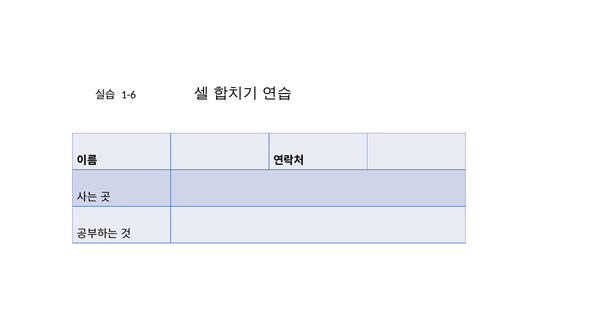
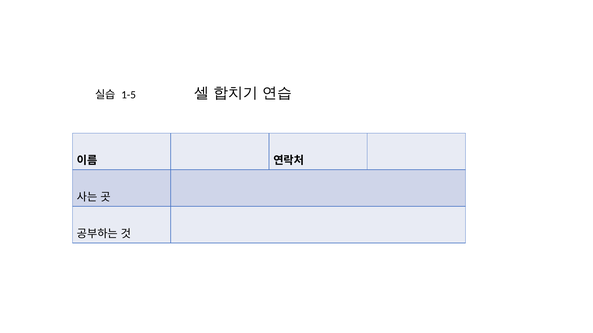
1-6: 1-6 -> 1-5 (129, 95)
